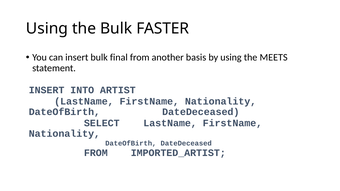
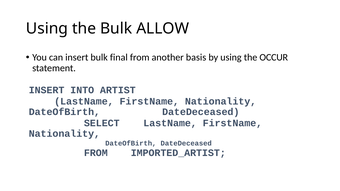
FASTER: FASTER -> ALLOW (163, 29)
MEETS: MEETS -> OCCUR (274, 57)
